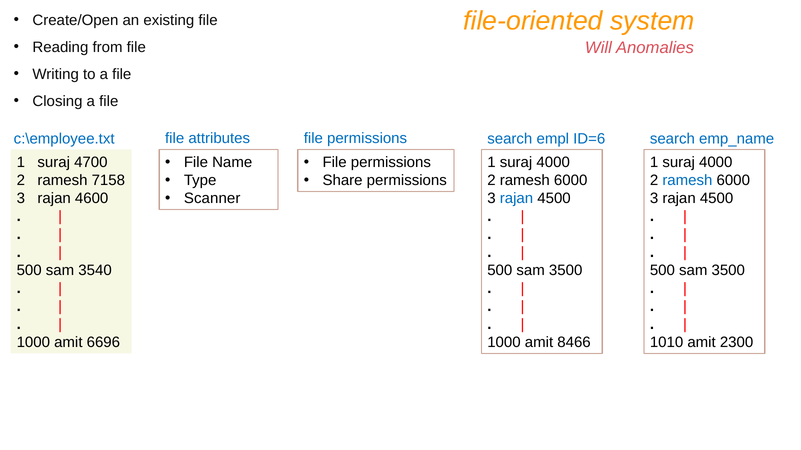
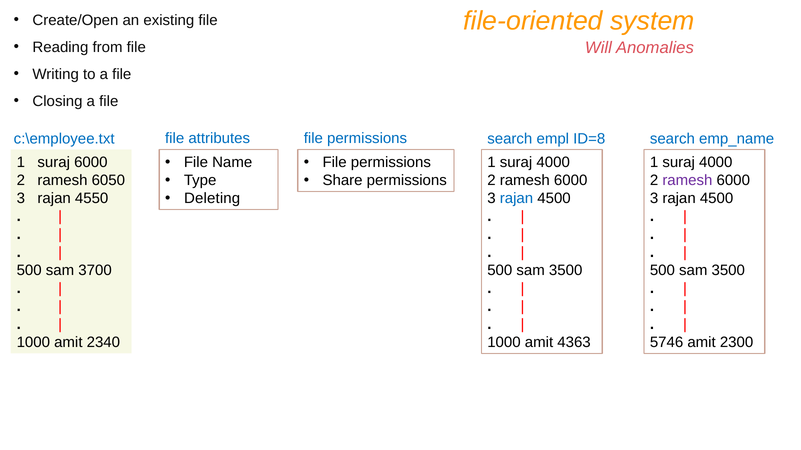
ID=6: ID=6 -> ID=8 (589, 139)
suraj 4700: 4700 -> 6000 (91, 163)
7158: 7158 -> 6050 (108, 181)
ramesh colour: blue -> purple (687, 181)
Scanner: Scanner -> Deleting (212, 199)
4600: 4600 -> 4550 (92, 199)
3540: 3540 -> 3700 (95, 271)
6696: 6696 -> 2340 (103, 343)
8466: 8466 -> 4363 (574, 343)
1010: 1010 -> 5746 (667, 343)
